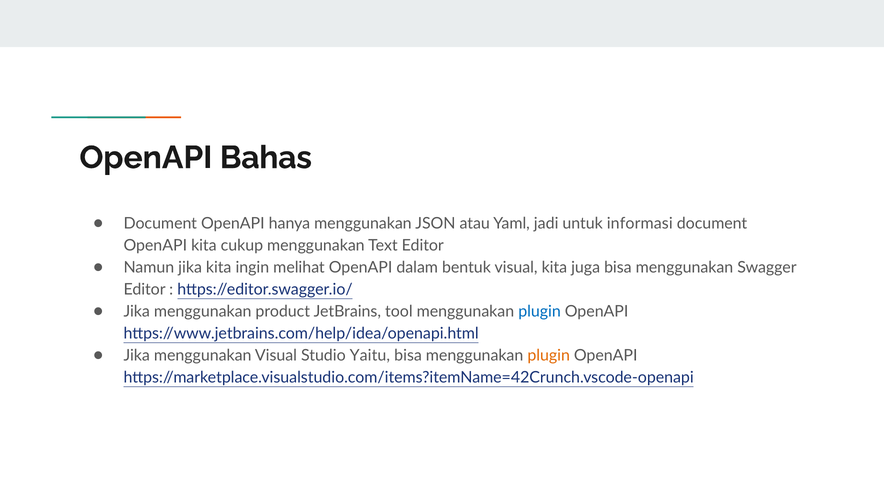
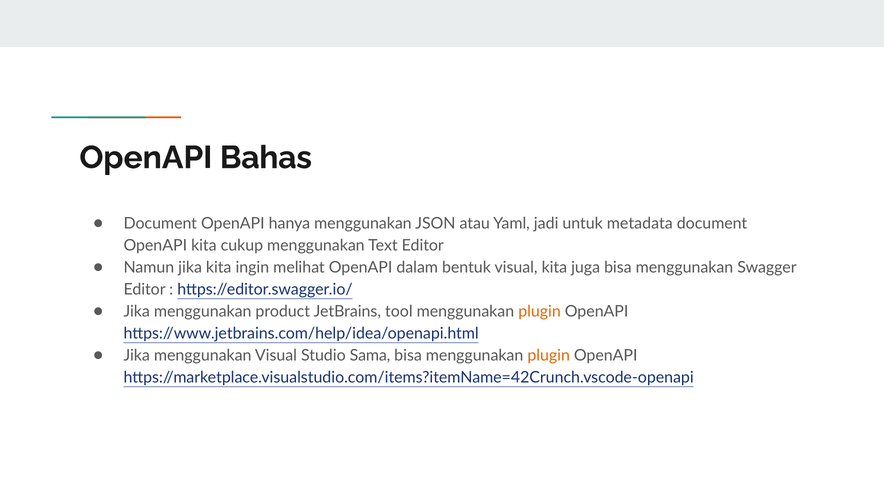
informasi: informasi -> metadata (640, 223)
plugin colour: blue -> orange (540, 312)
Yaitu: Yaitu -> Sama (370, 356)
